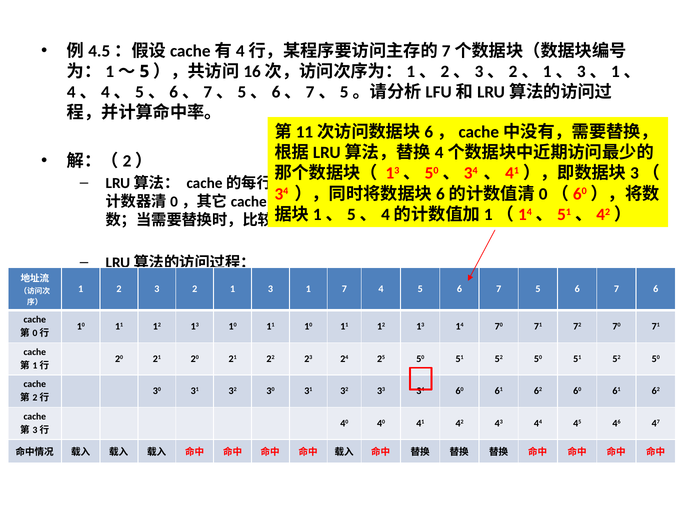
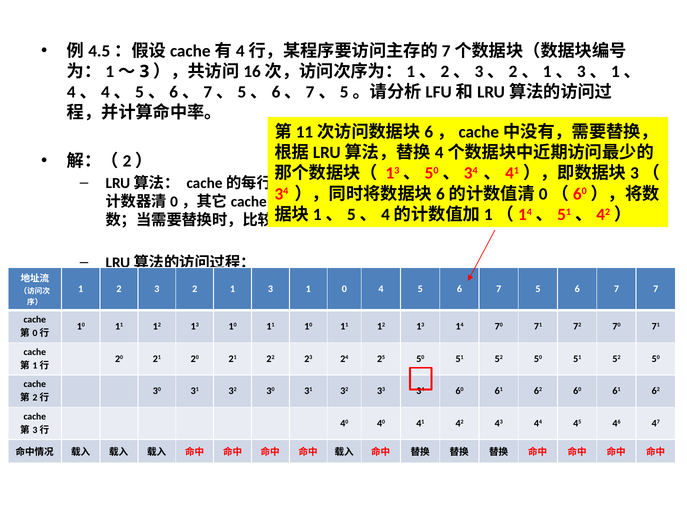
5: 5 -> 3 (144, 71)
1 7: 7 -> 0 (344, 289)
7 6: 6 -> 7 (656, 289)
